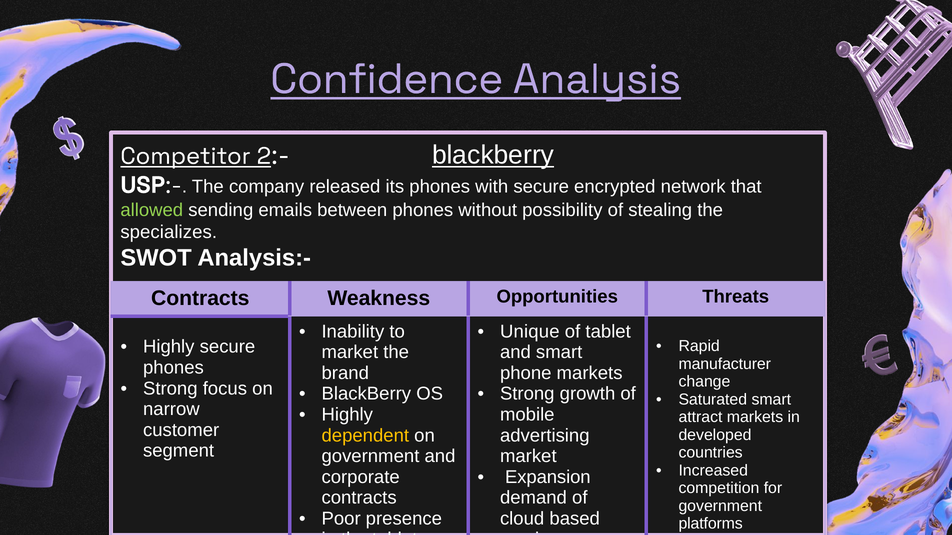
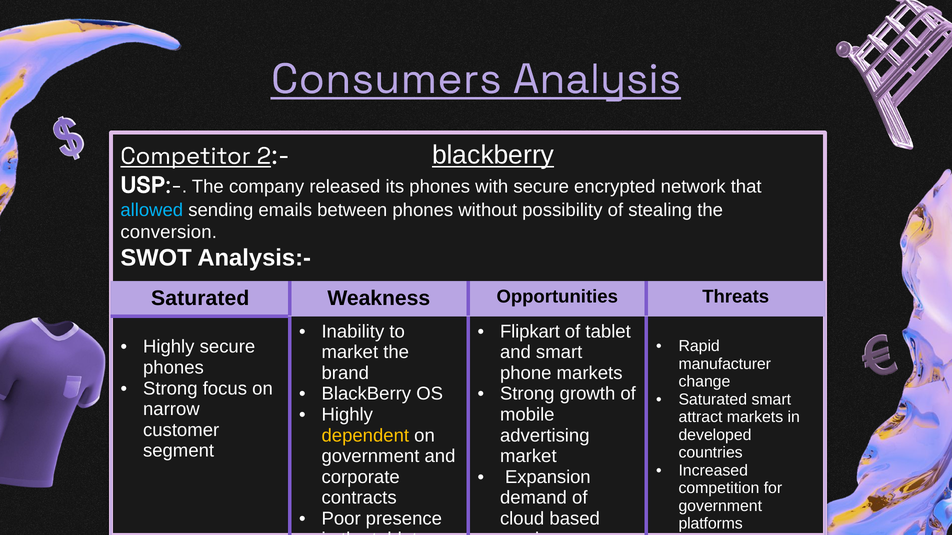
Confidence: Confidence -> Consumers (386, 79)
allowed colour: light green -> light blue (152, 210)
specializes: specializes -> conversion (169, 232)
Contracts: Contracts -> Saturated (200, 298)
Unique: Unique -> Flipkart (530, 332)
